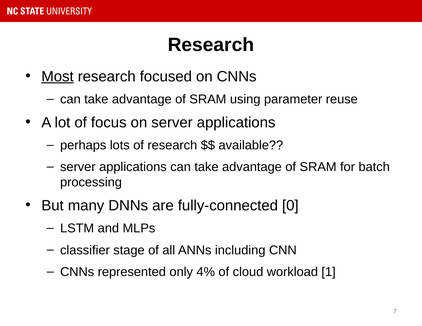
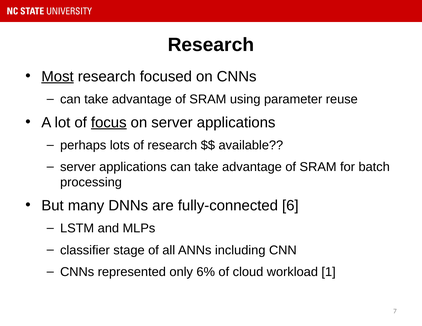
focus underline: none -> present (109, 122)
0: 0 -> 6 (290, 206)
4%: 4% -> 6% (206, 272)
